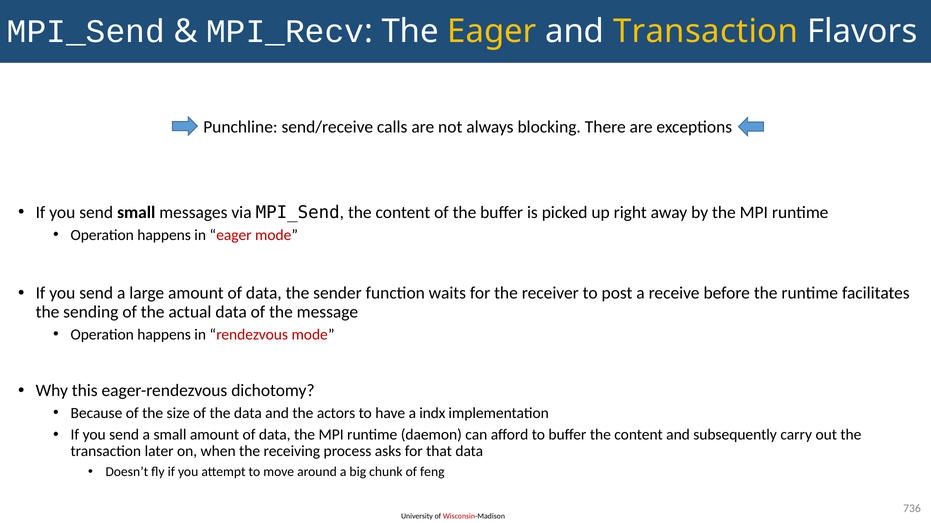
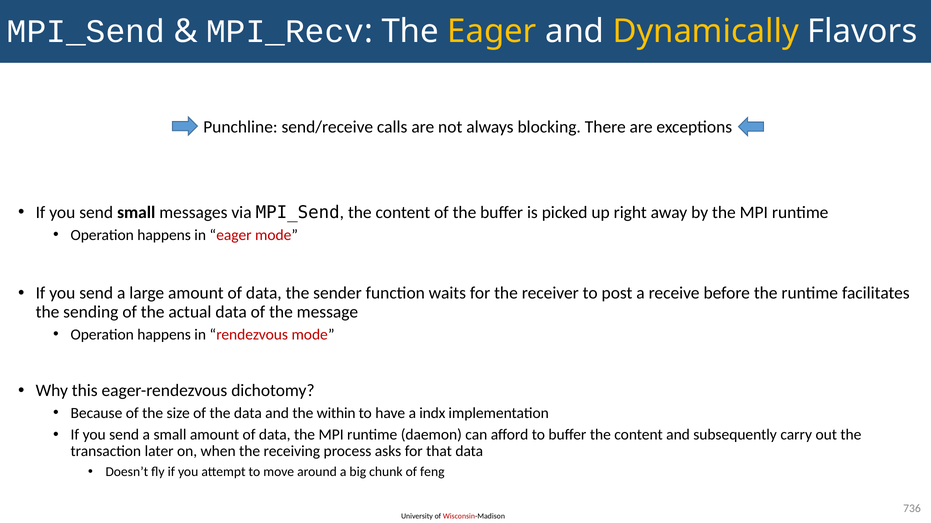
and Transaction: Transaction -> Dynamically (706, 31)
actors: actors -> within (336, 414)
